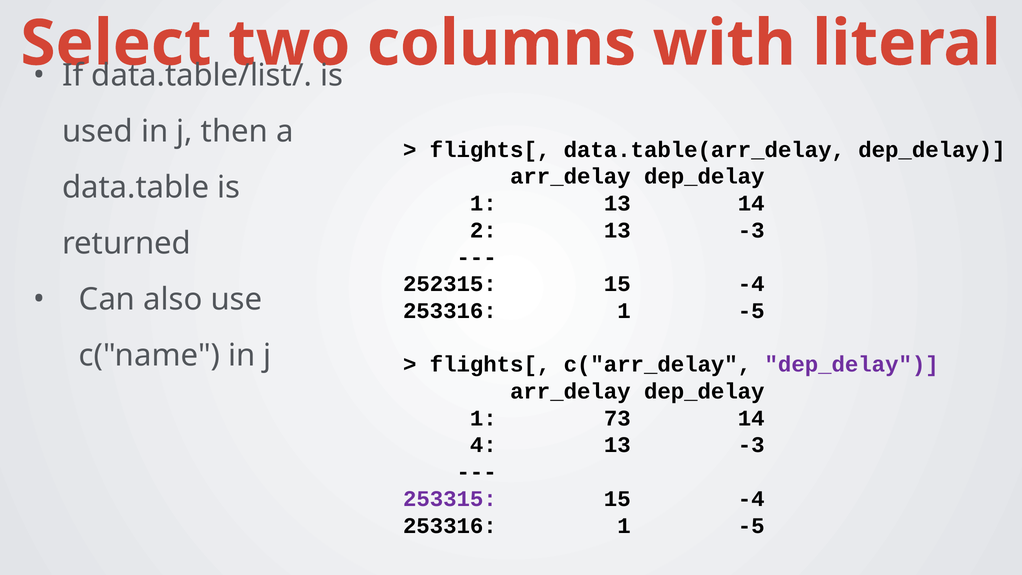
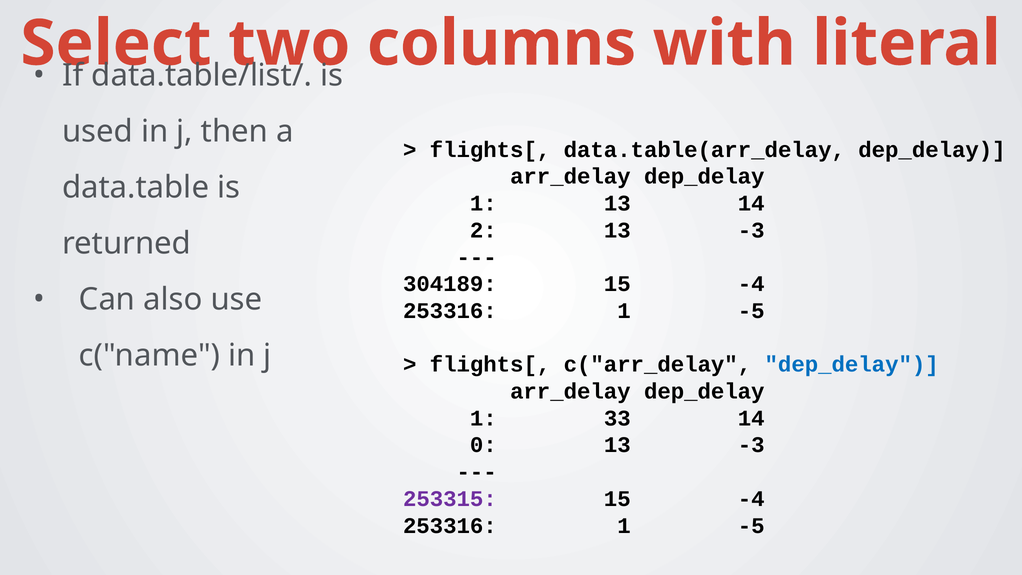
252315: 252315 -> 304189 (450, 284)
dep_delay colour: purple -> blue (852, 364)
73: 73 -> 33 (617, 418)
4: 4 -> 0 (483, 445)
